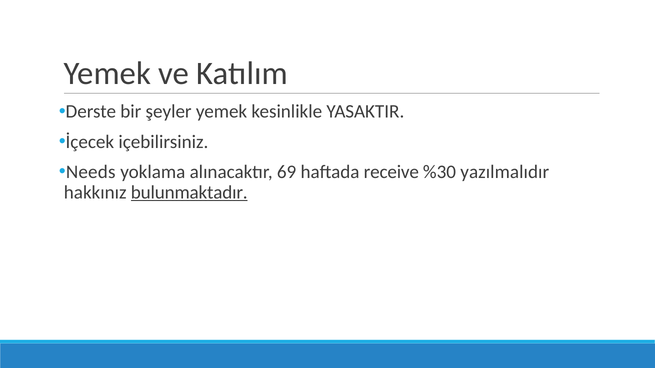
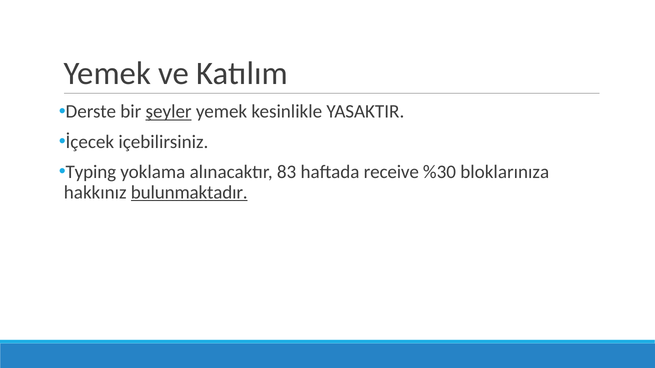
şeyler underline: none -> present (169, 112)
Needs: Needs -> Typing (91, 172)
69: 69 -> 83 (287, 172)
yazılmalıdır: yazılmalıdır -> bloklarınıza (505, 172)
